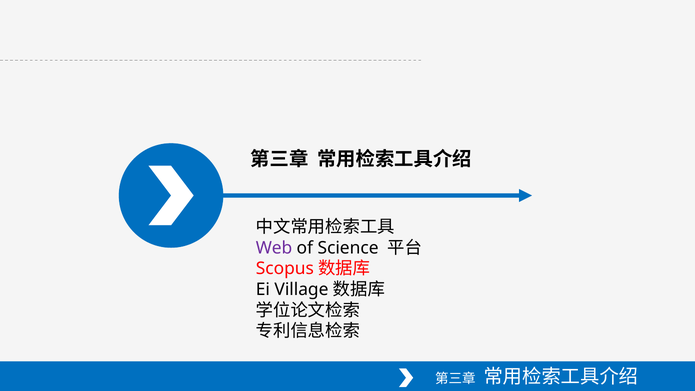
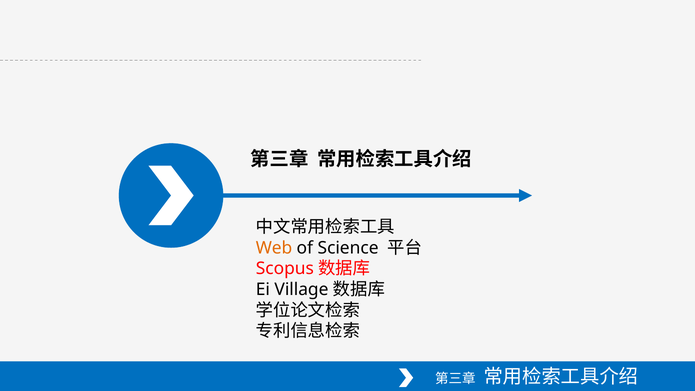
Web colour: purple -> orange (274, 248)
